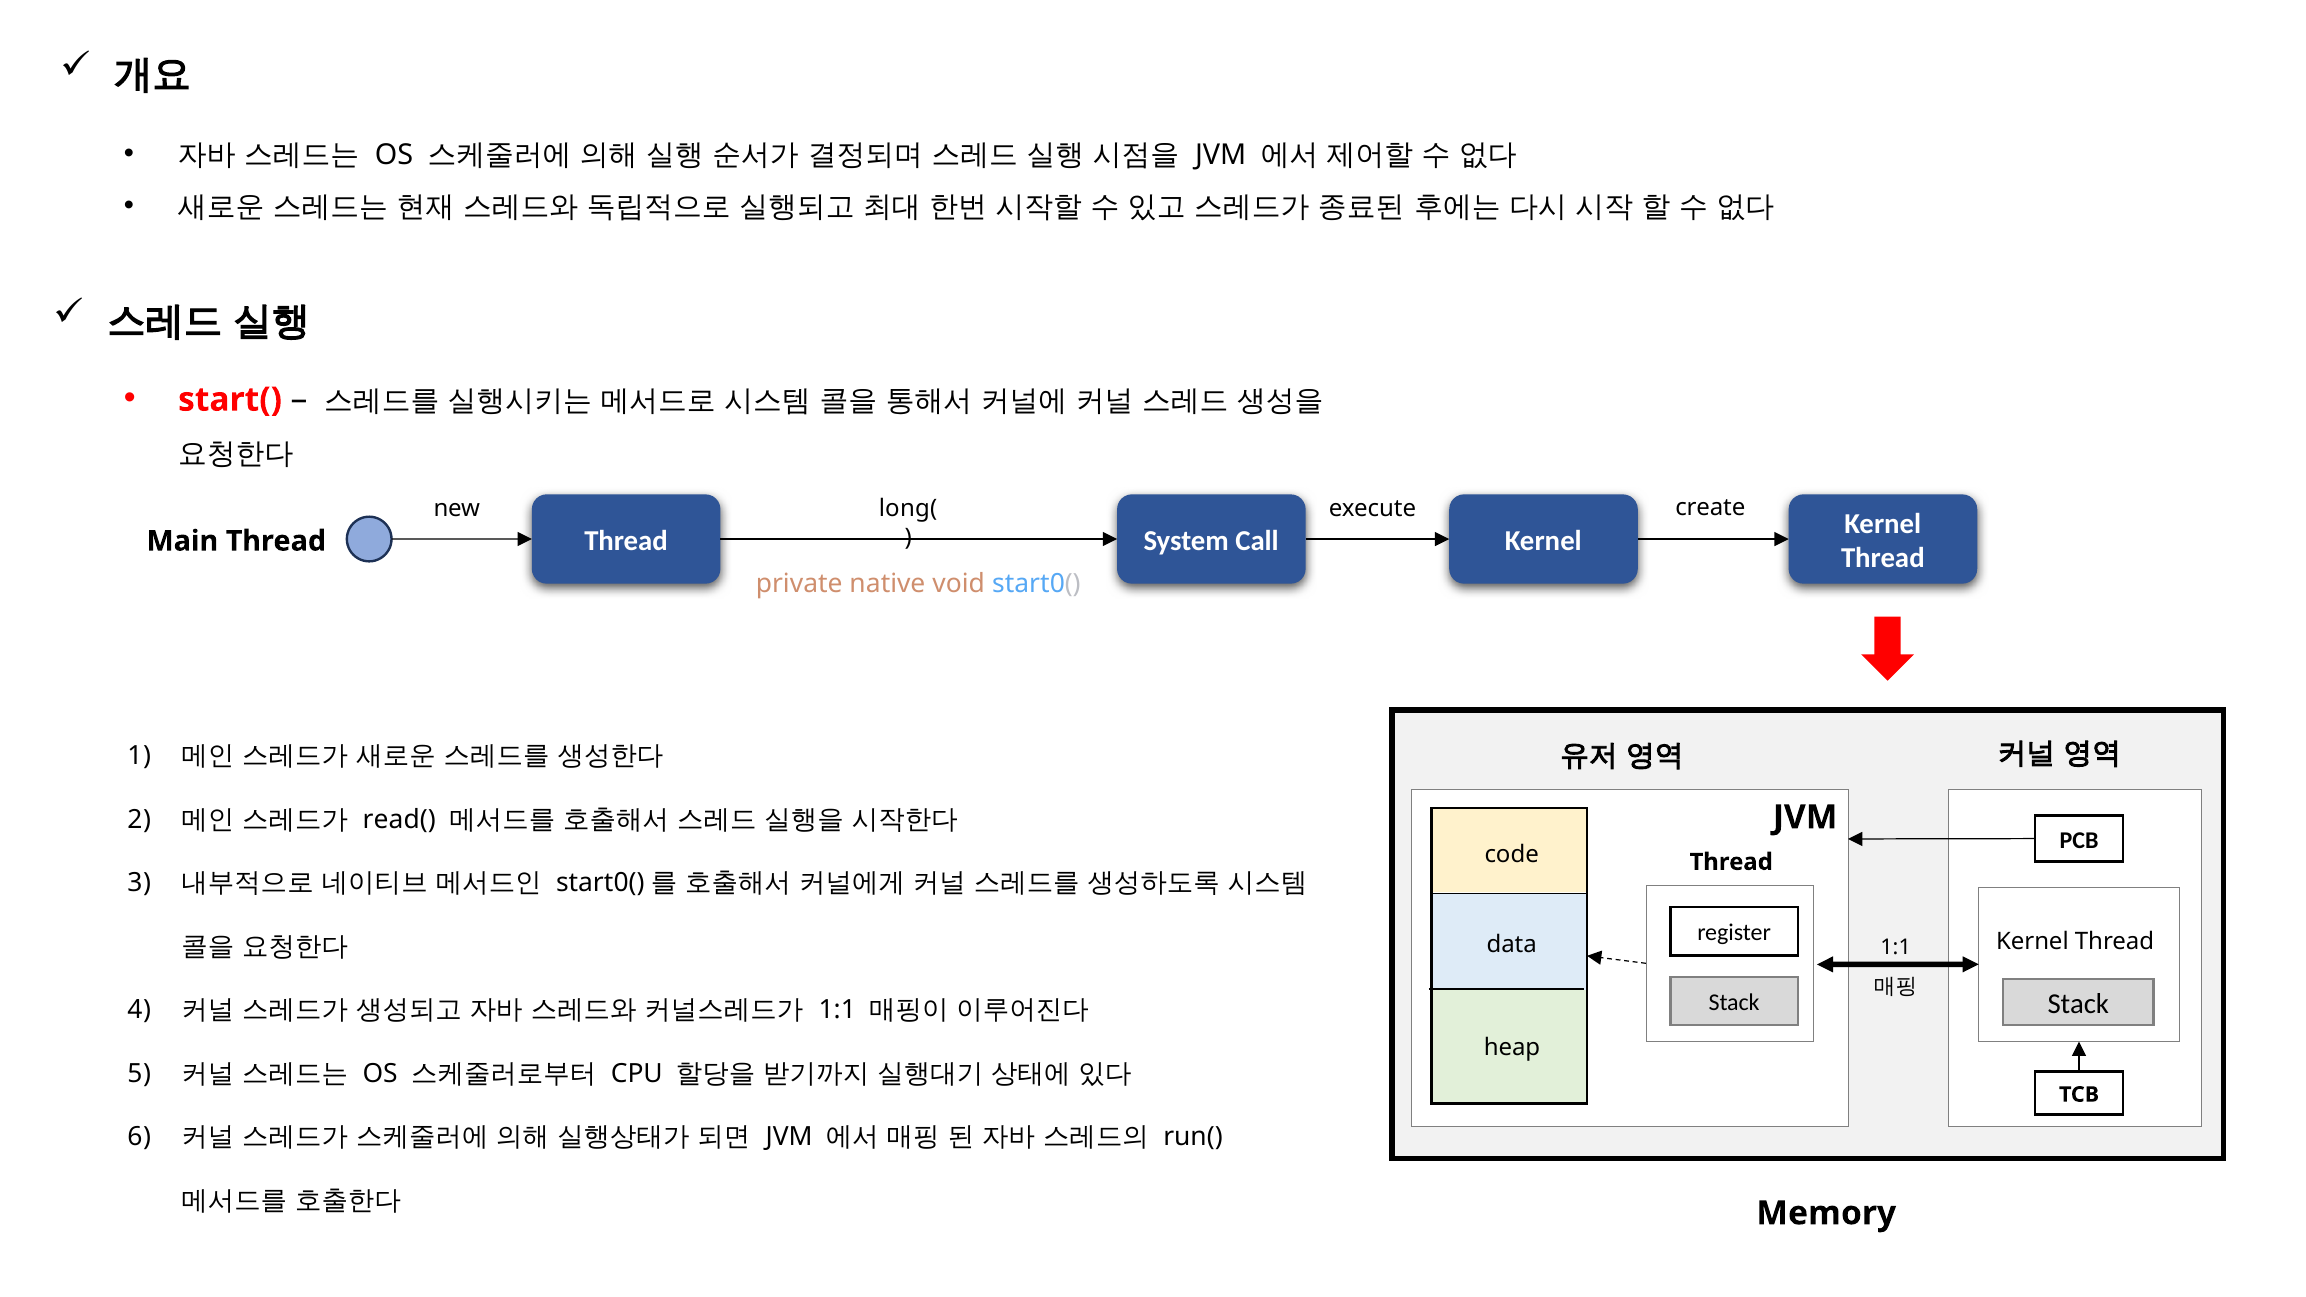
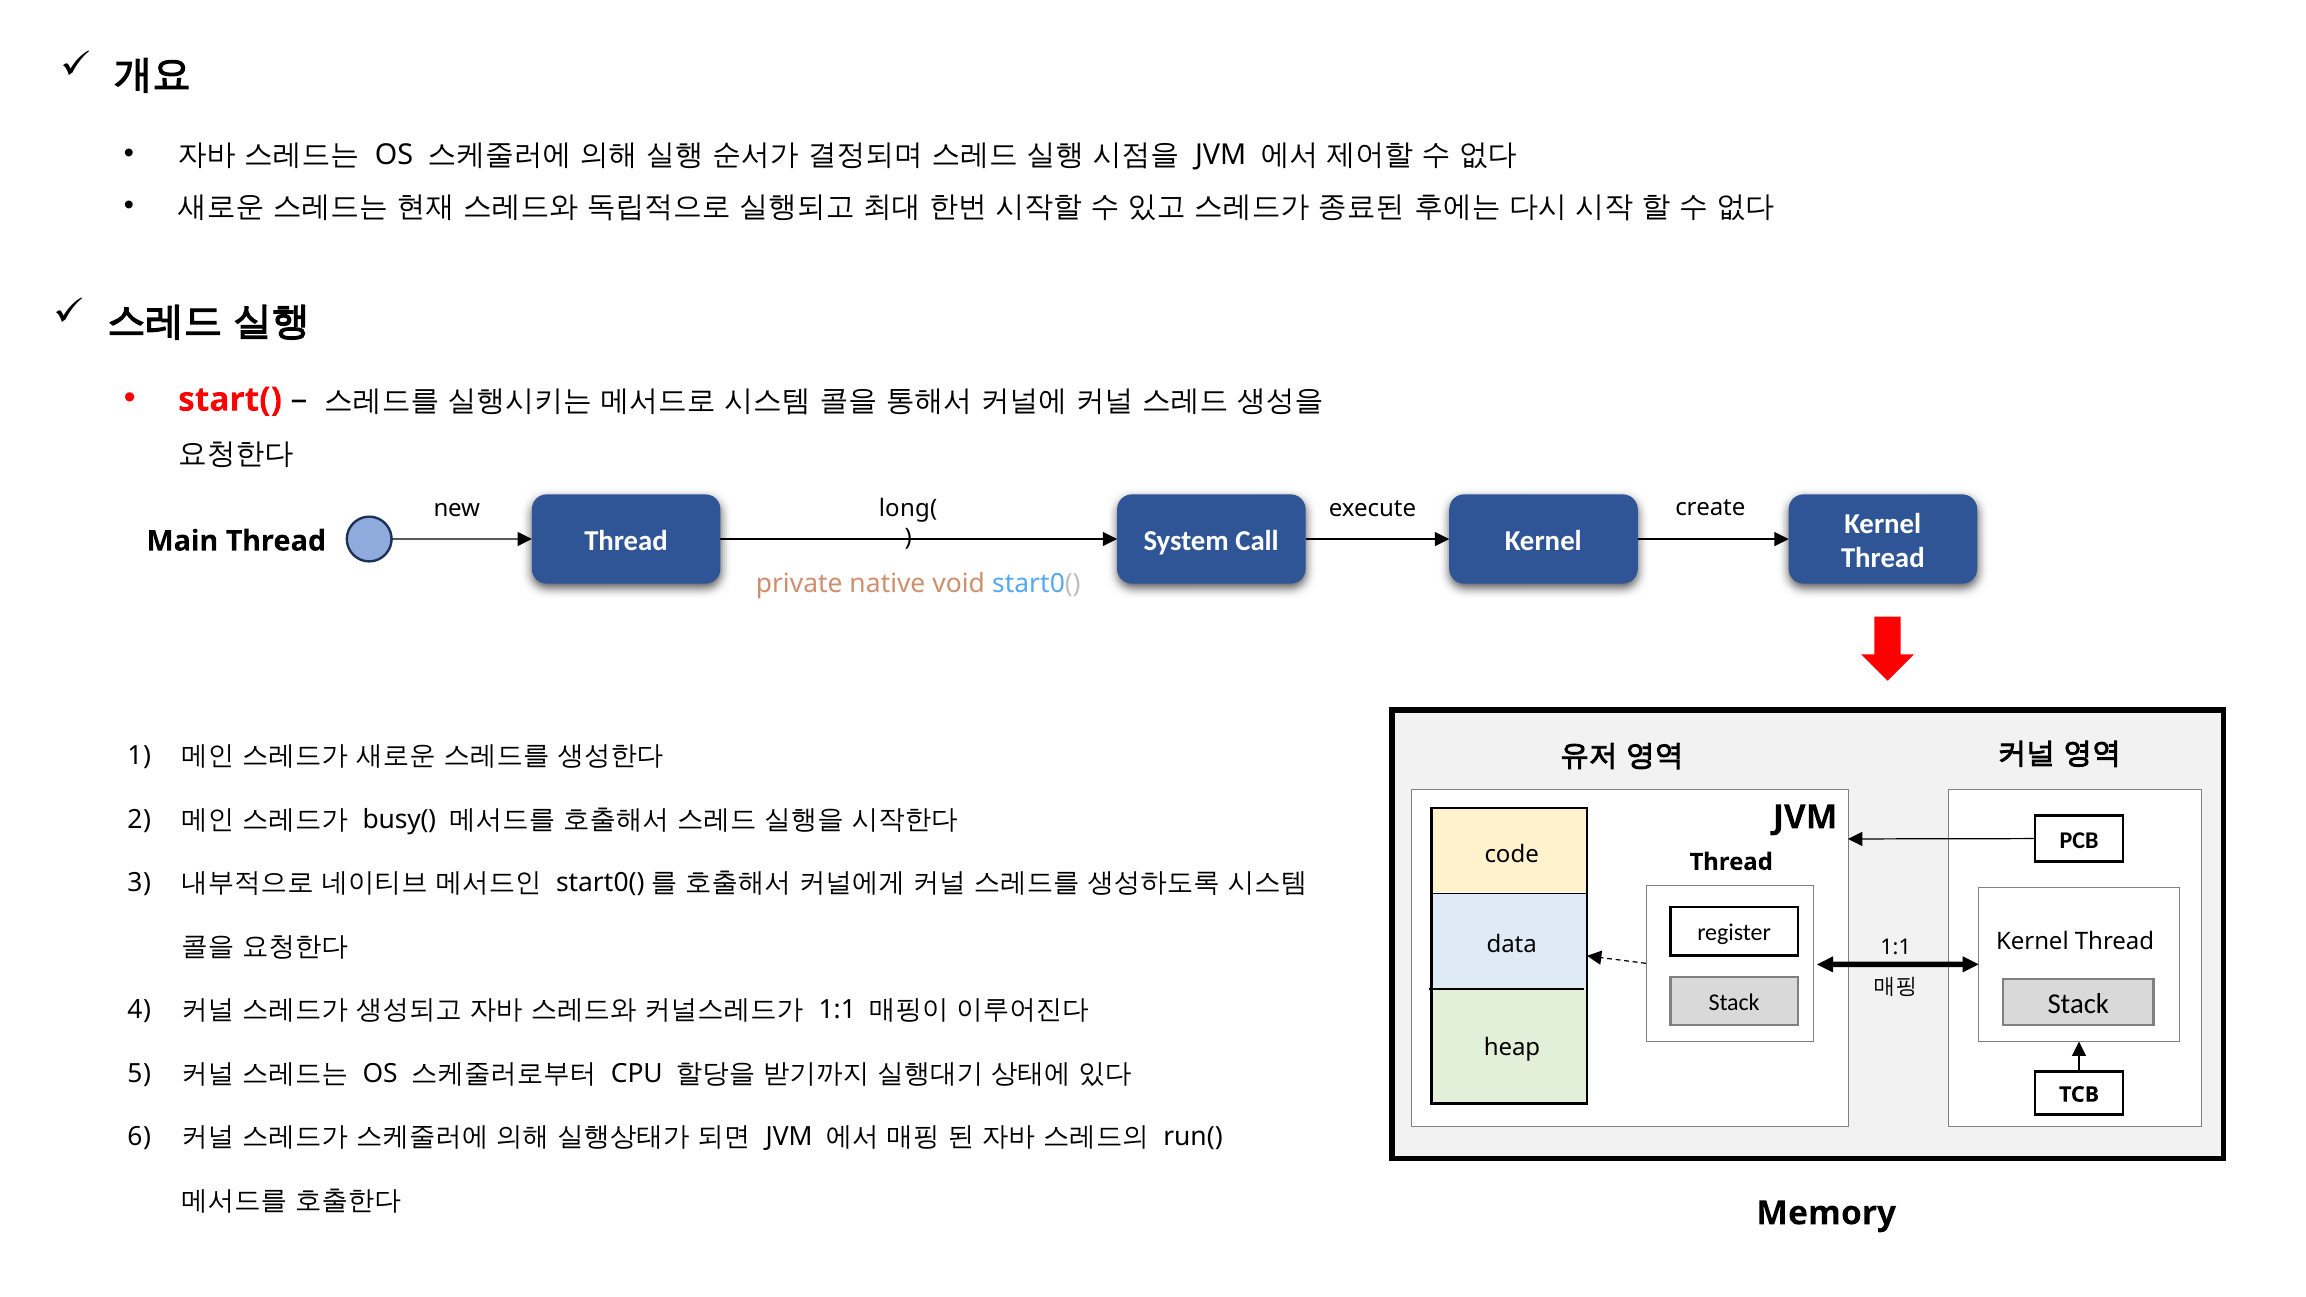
read(: read( -> busy( (399, 820)
